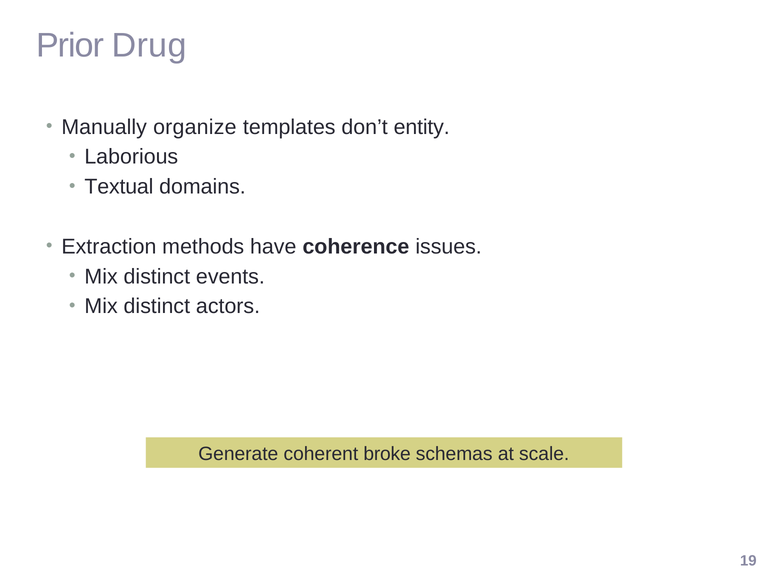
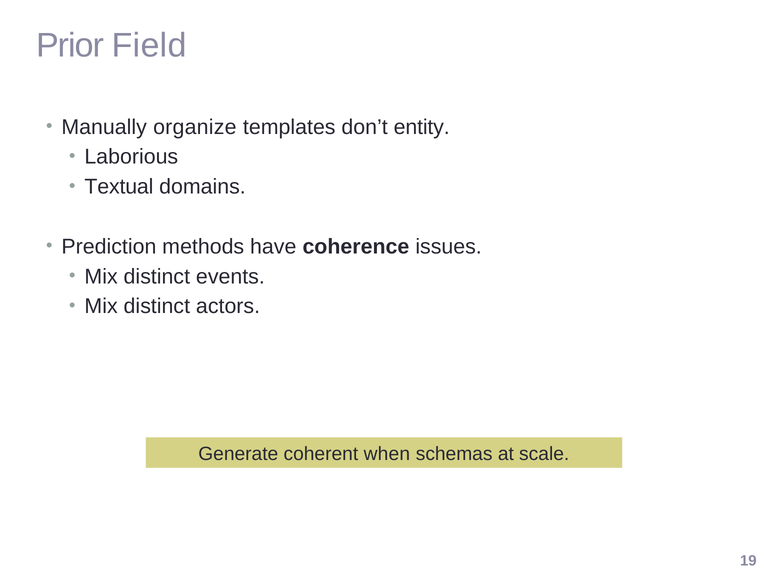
Drug: Drug -> Field (149, 45)
Extraction: Extraction -> Prediction (109, 247)
broke: broke -> when (387, 454)
